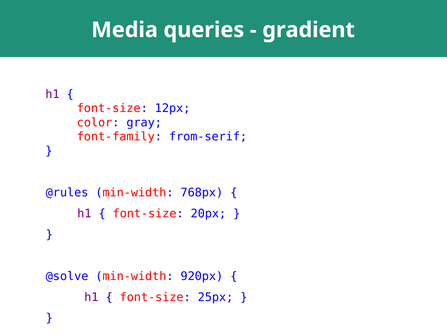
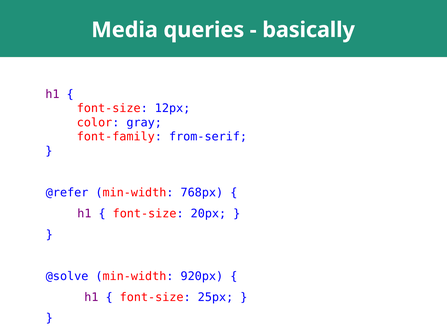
gradient: gradient -> basically (309, 30)
@rules: @rules -> @refer (67, 193)
